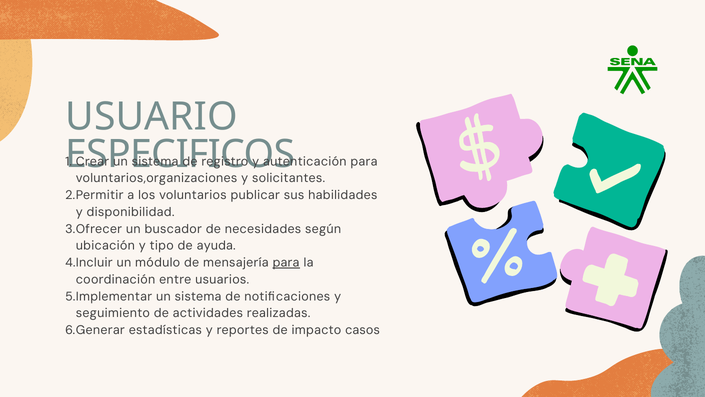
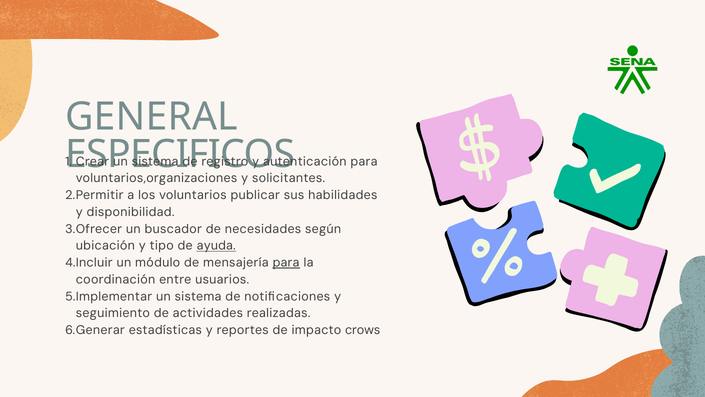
USUARIO: USUARIO -> GENERAL (152, 117)
ayuda underline: none -> present (216, 246)
casos: casos -> crows (363, 330)
